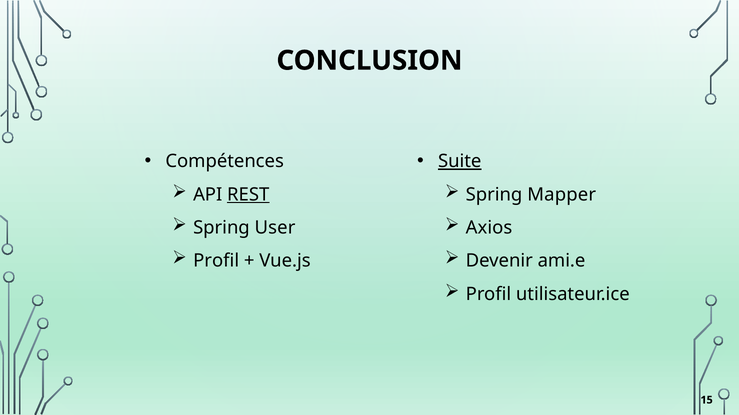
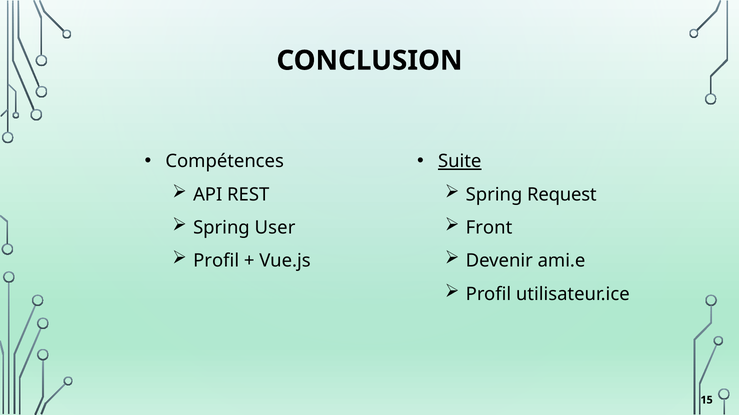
REST underline: present -> none (248, 195)
Mapper: Mapper -> Request (562, 195)
Axios: Axios -> Front (489, 228)
